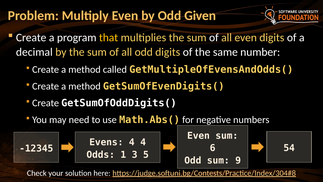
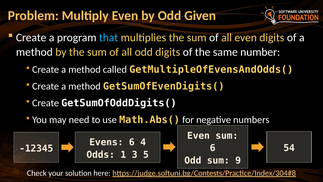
that colour: yellow -> light blue (109, 38)
decimal: decimal -> method (34, 52)
Evens 4: 4 -> 6 (132, 142)
